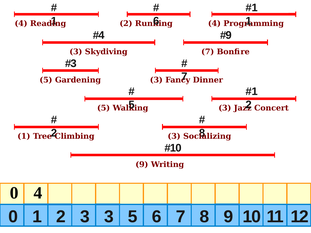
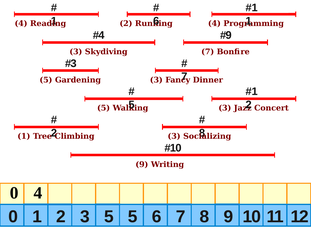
3 3: 3 -> 5 (109, 217)
